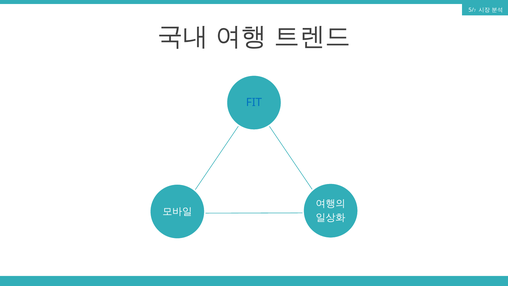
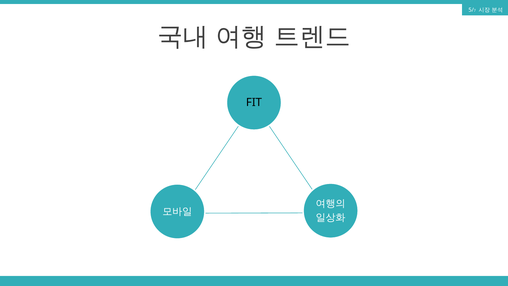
FIT colour: blue -> black (254, 102)
